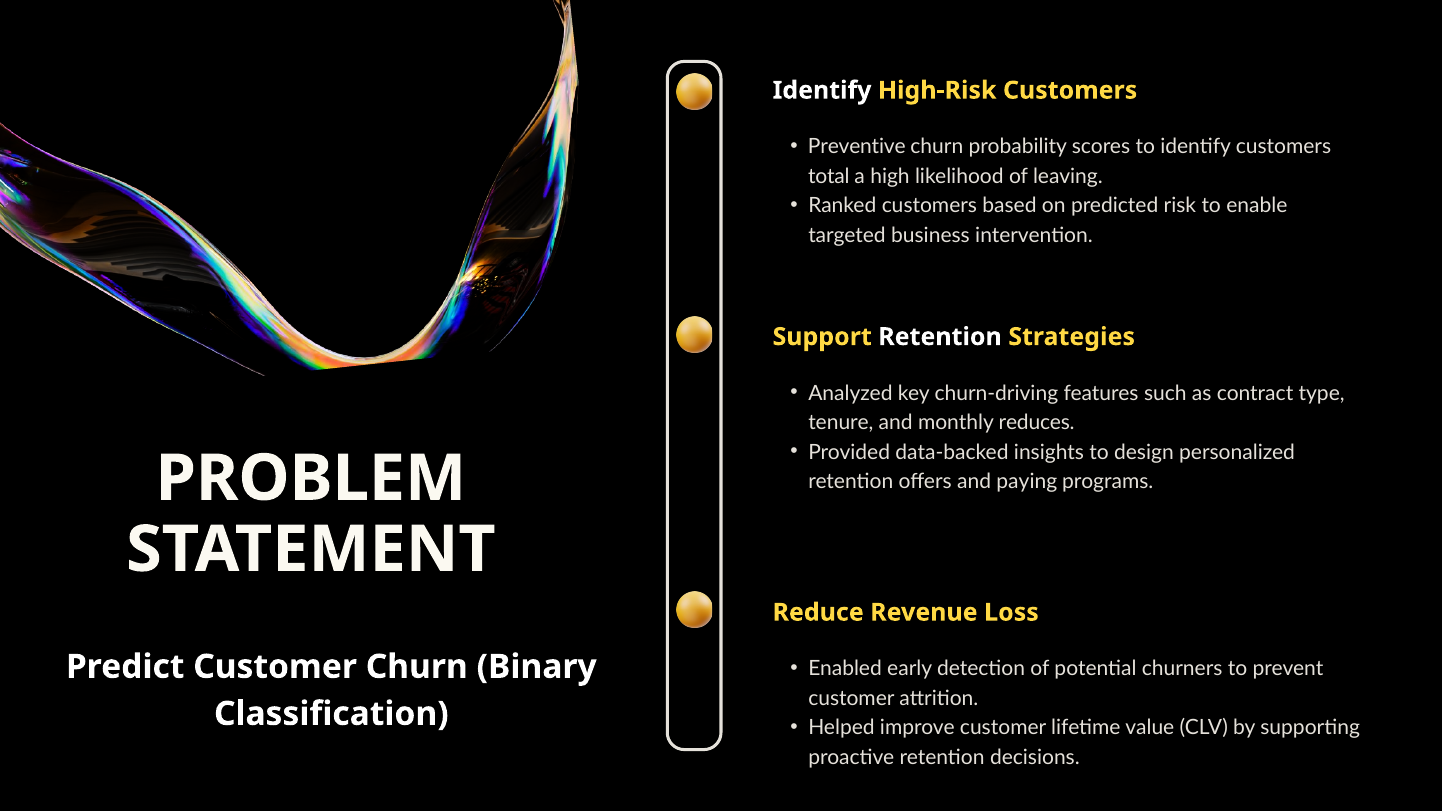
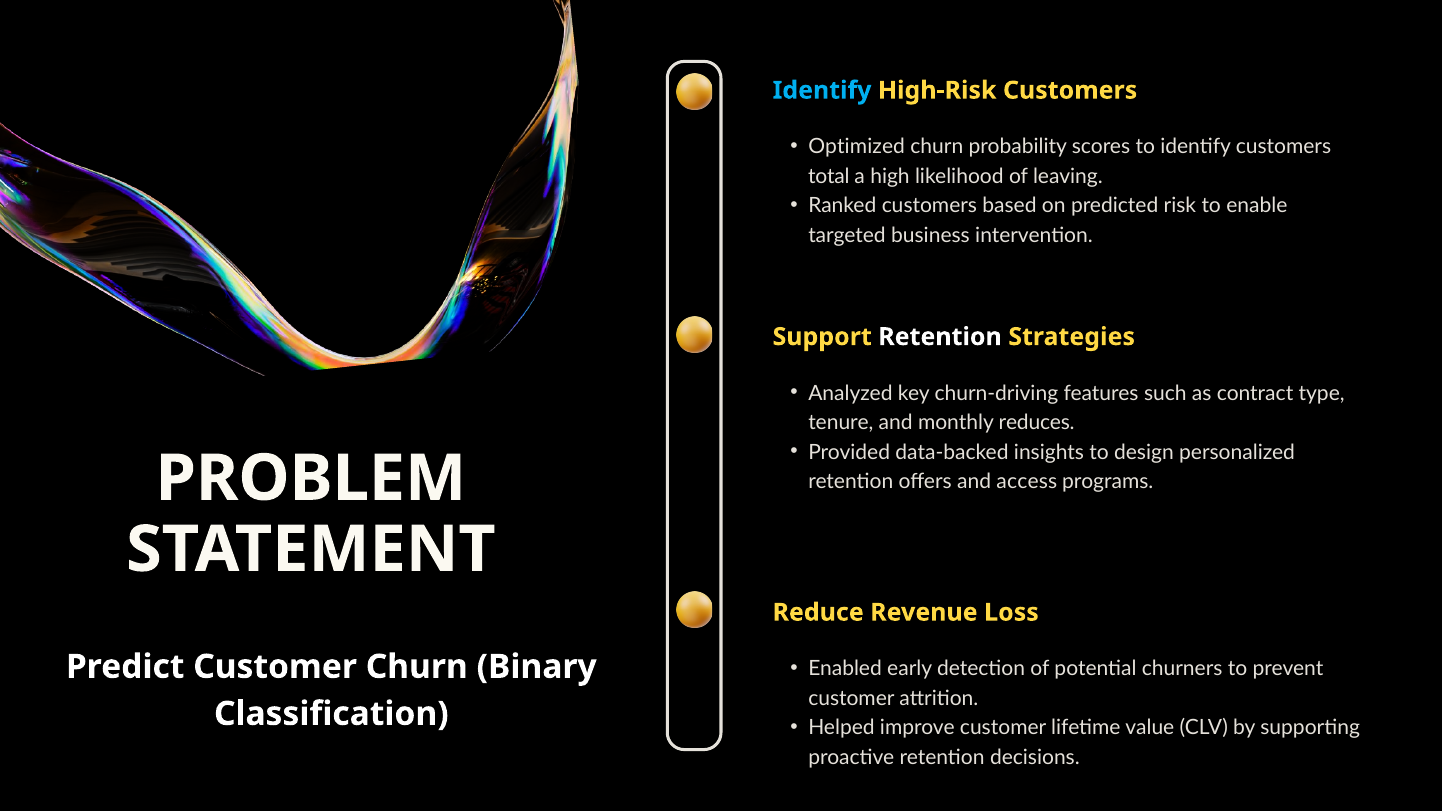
Identify colour: white -> light blue (822, 90)
Preventive: Preventive -> Optimized (857, 147)
paying: paying -> access (1027, 482)
